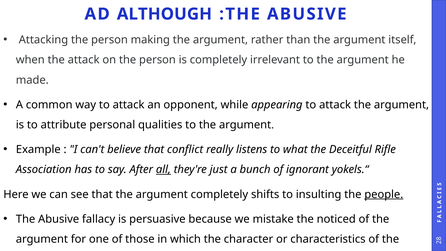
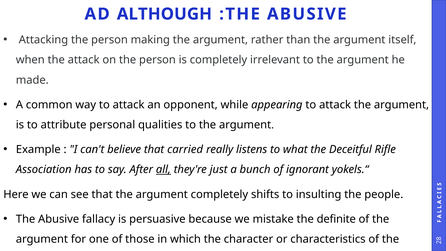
conflict: conflict -> carried (185, 149)
people underline: present -> none (384, 194)
noticed: noticed -> definite (336, 219)
